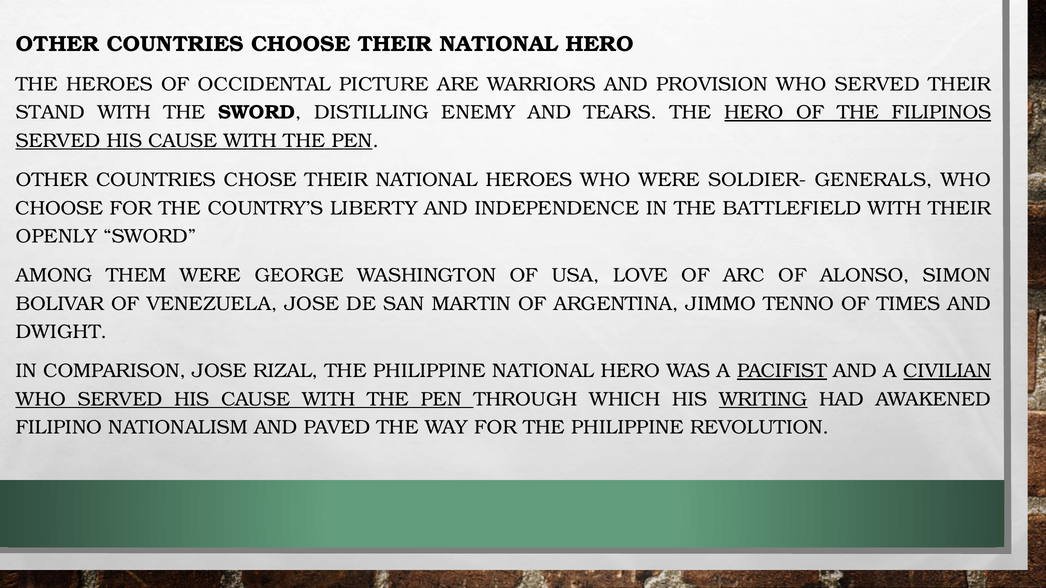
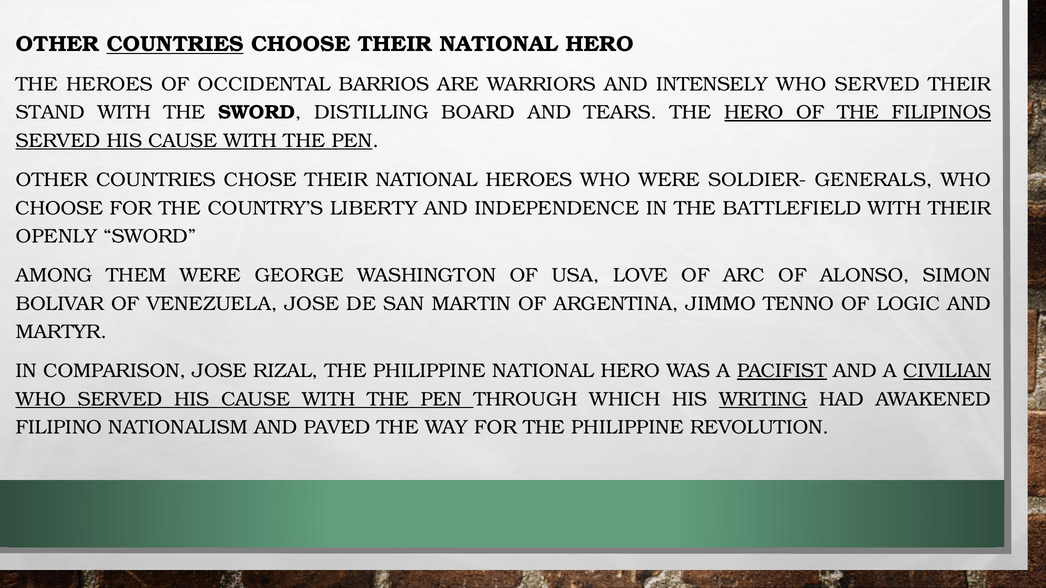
COUNTRIES underline: none -> present (175, 44)
PICTURE: PICTURE -> BARRIOS (384, 84)
PROVISION: PROVISION -> INTENSELY (712, 84)
ENEMY: ENEMY -> BOARD (478, 113)
TIMES: TIMES -> LOGIC (909, 304)
DWIGHT: DWIGHT -> MARTYR (61, 332)
